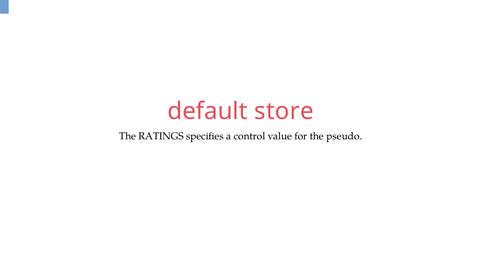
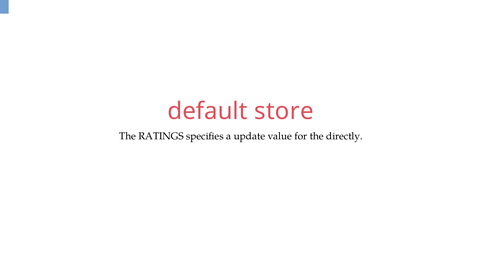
control: control -> update (250, 136)
pseudo: pseudo -> directly (344, 136)
